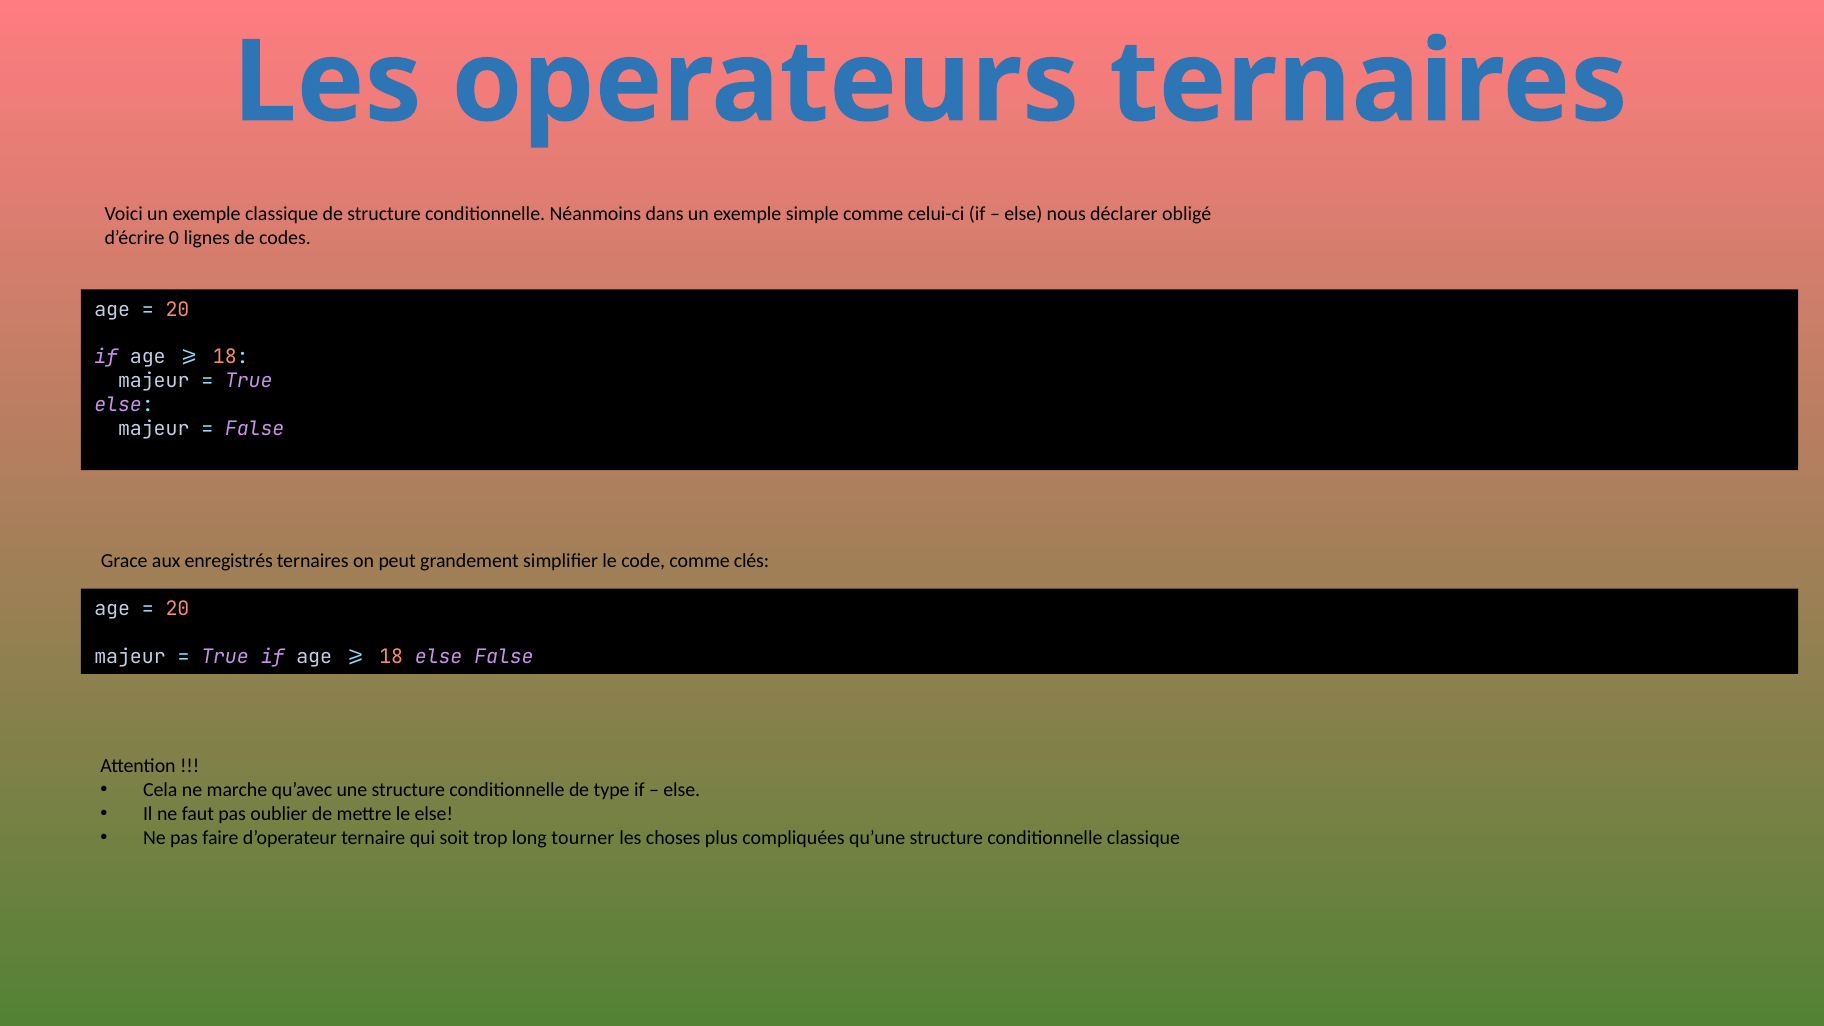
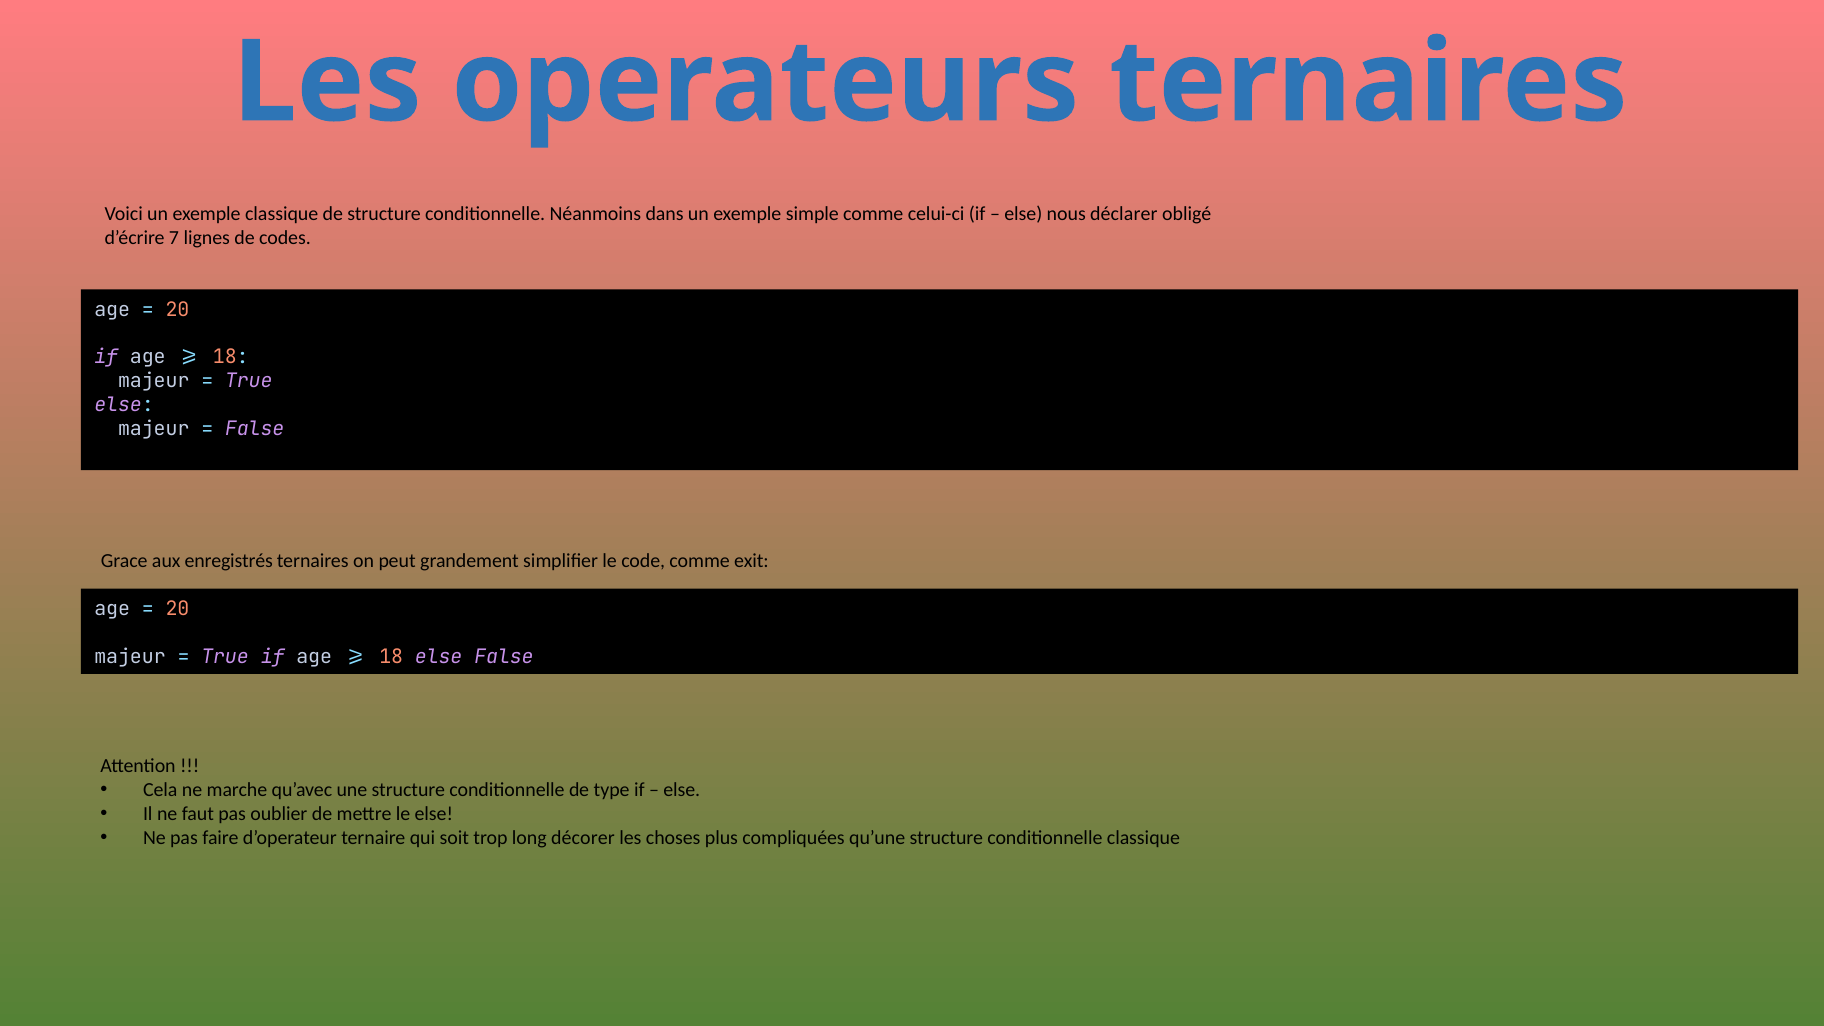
0: 0 -> 7 (174, 238)
clés: clés -> exit (751, 561)
tourner: tourner -> décorer (583, 838)
